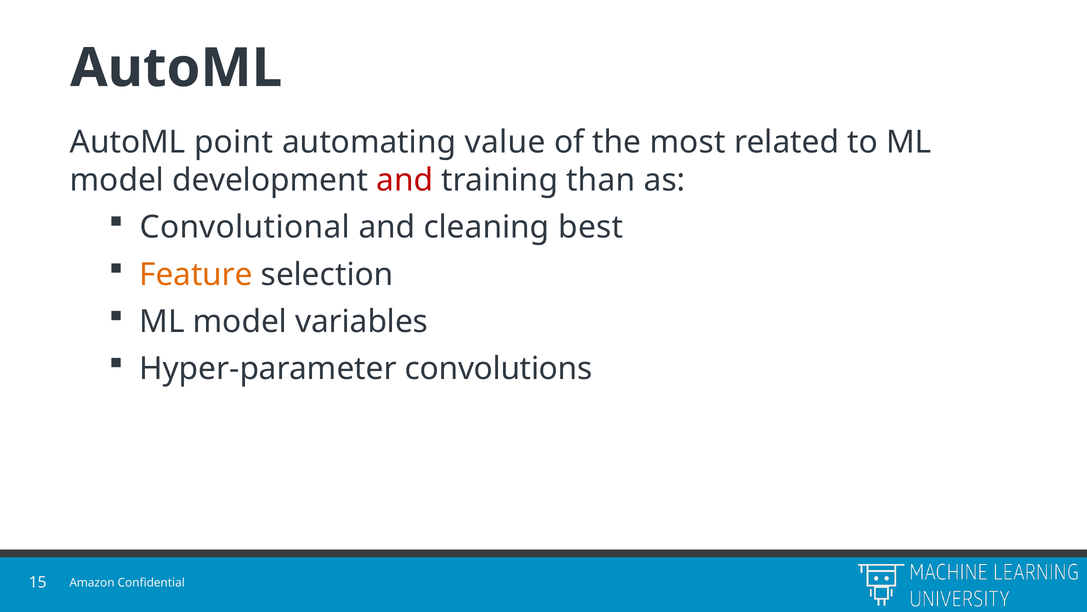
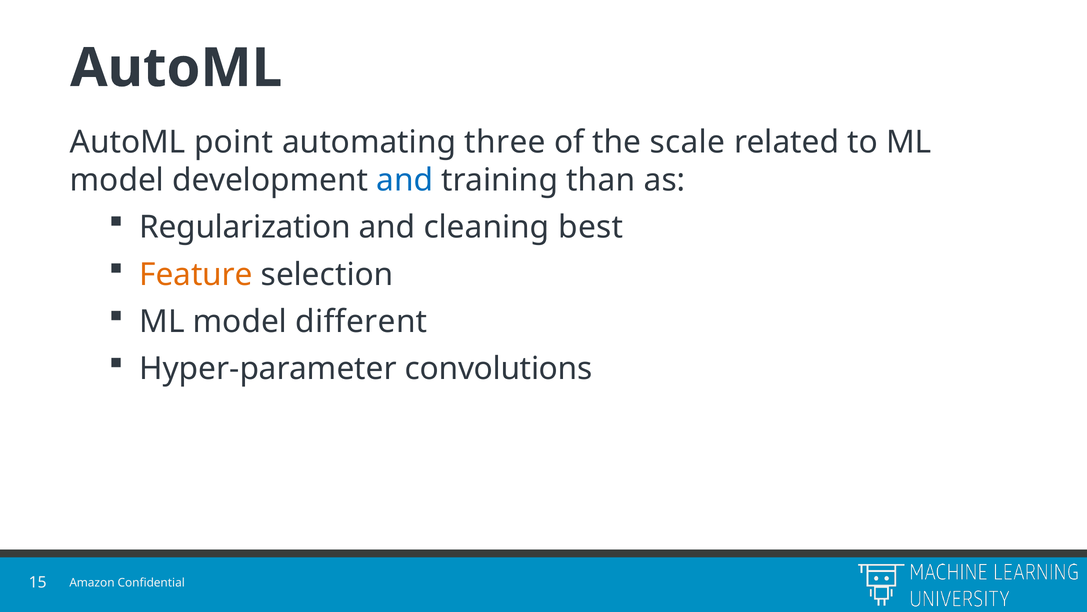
value: value -> three (505, 142)
most: most -> scale (688, 142)
and colour: red -> blue (405, 180)
Convolutional: Convolutional -> Regularization (245, 227)
variables: variables -> different (361, 322)
